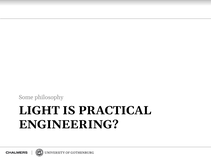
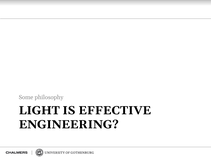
PRACTICAL: PRACTICAL -> EFFECTIVE (115, 111)
